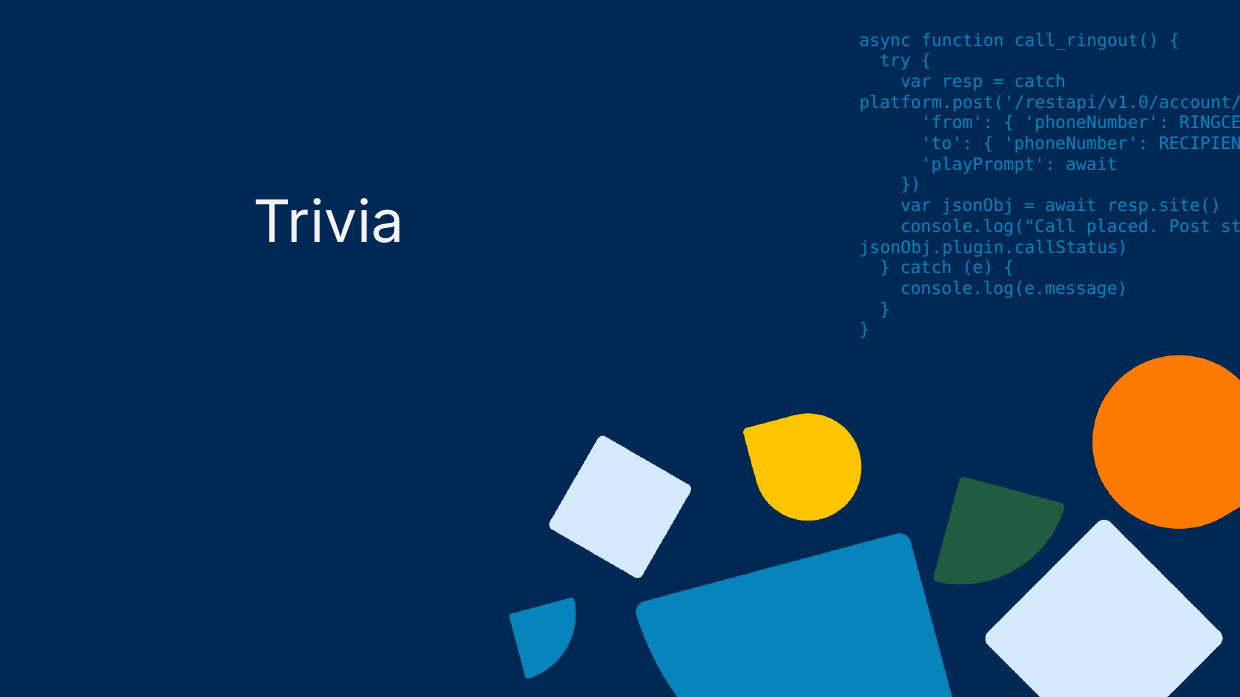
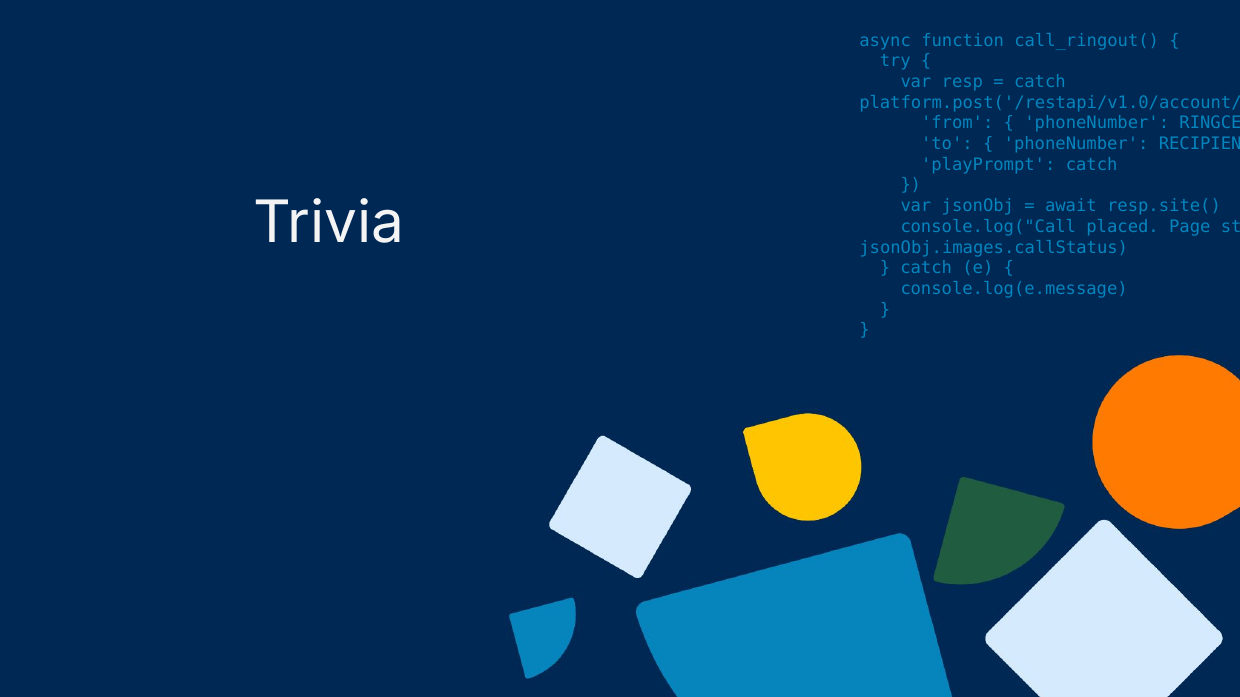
playPrompt await: await -> catch (1092, 165)
Post: Post -> Page (1190, 227)
jsonObj.plugin.callStatus: jsonObj.plugin.callStatus -> jsonObj.images.callStatus (994, 248)
